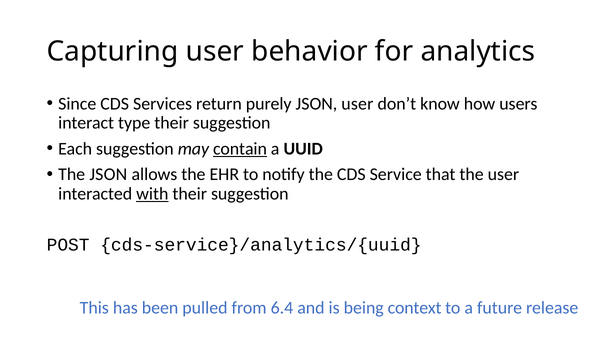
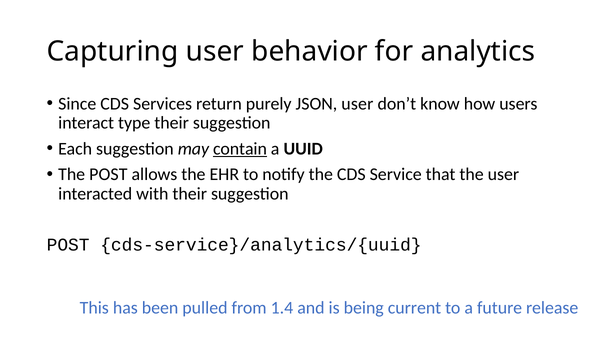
The JSON: JSON -> POST (108, 174)
with underline: present -> none (152, 193)
6.4: 6.4 -> 1.4 (282, 308)
context: context -> current (415, 308)
